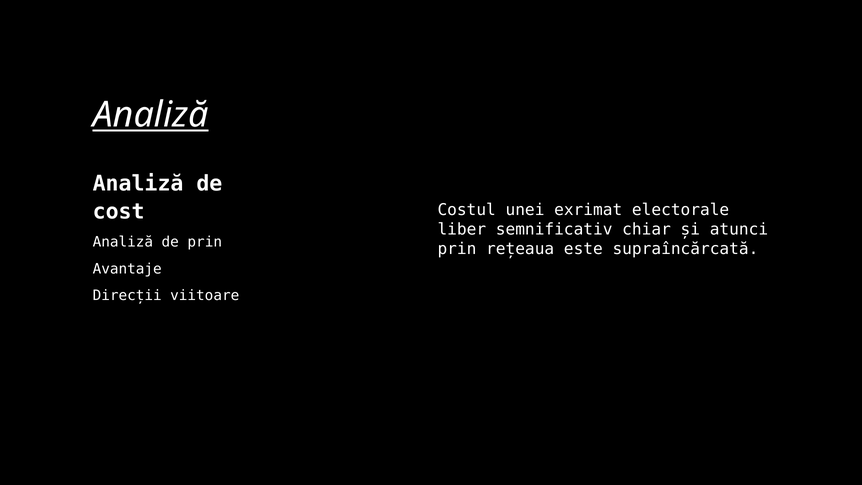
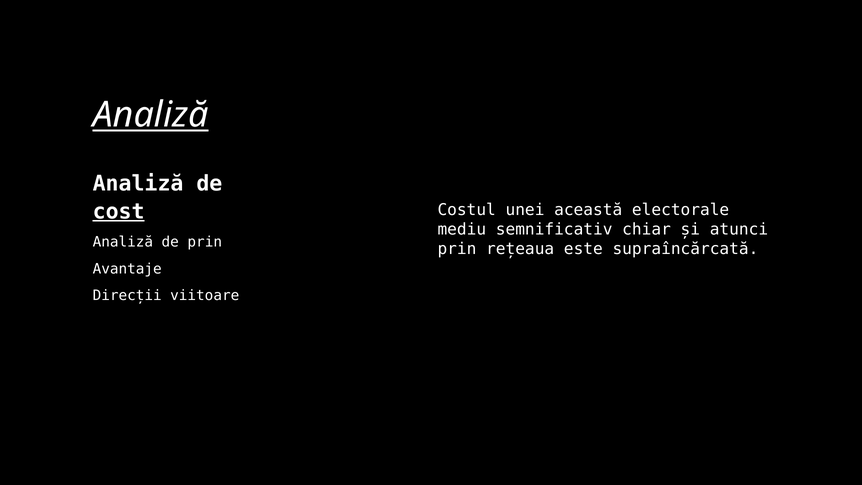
cost underline: none -> present (119, 212)
exrimat: exrimat -> această (588, 210)
liber: liber -> mediu (462, 229)
